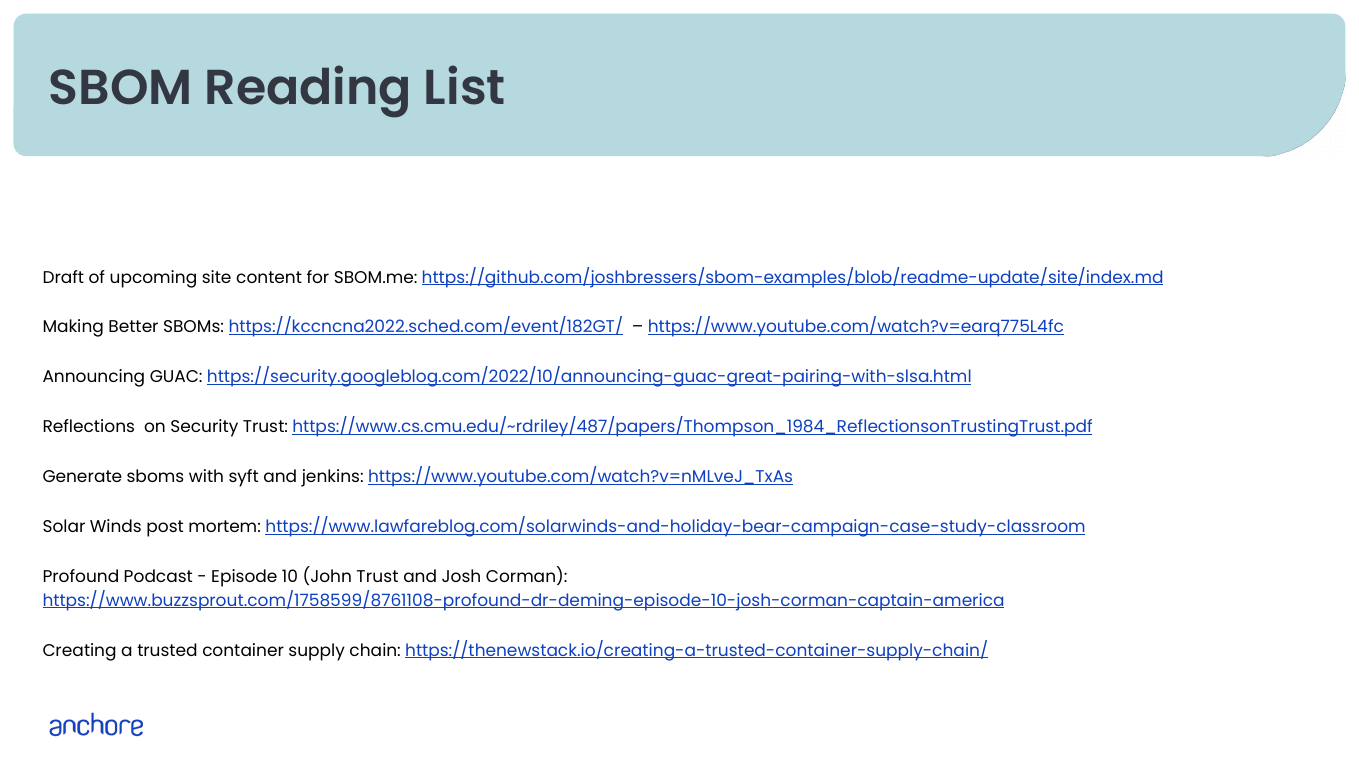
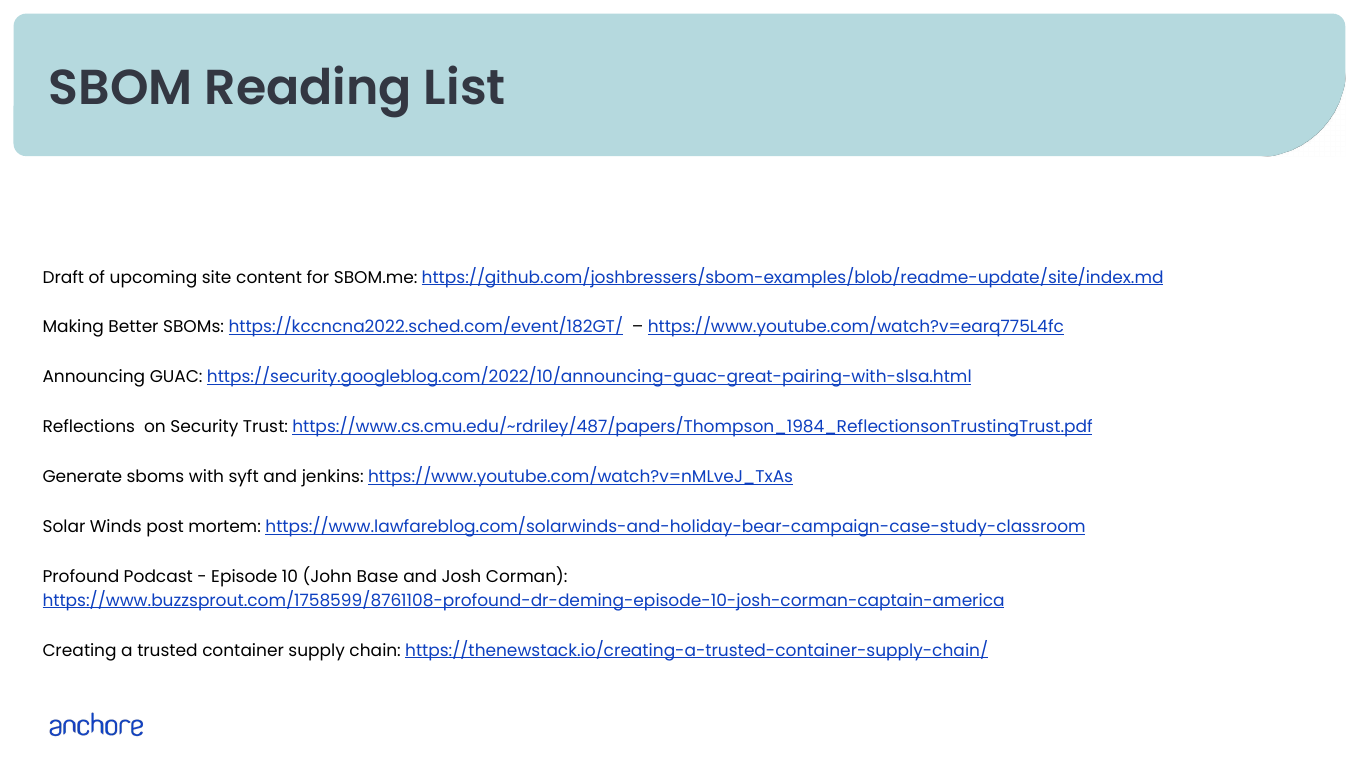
John Trust: Trust -> Base (377, 577)
